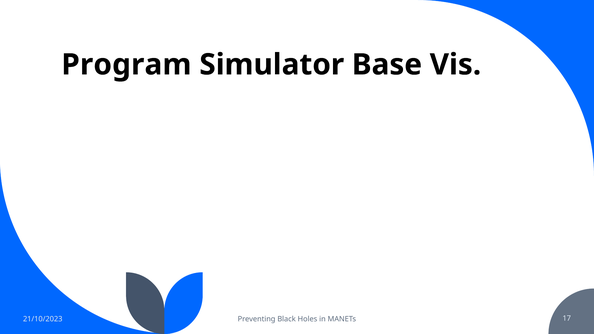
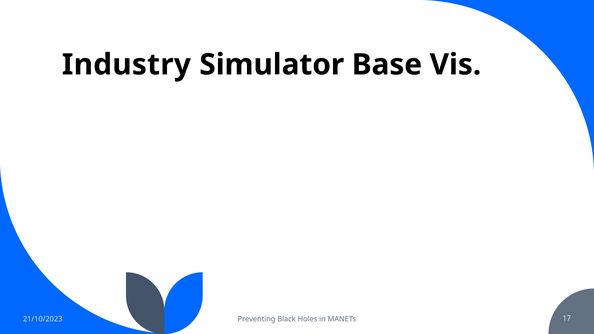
Program: Program -> Industry (126, 65)
